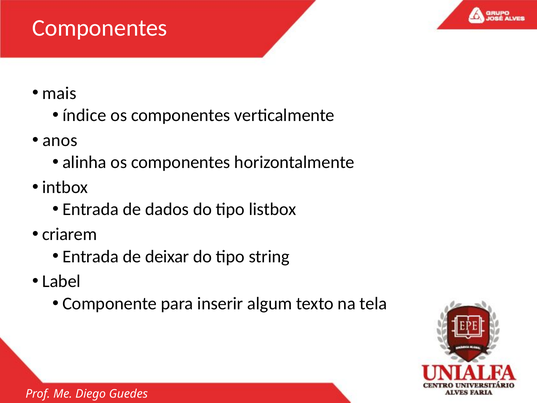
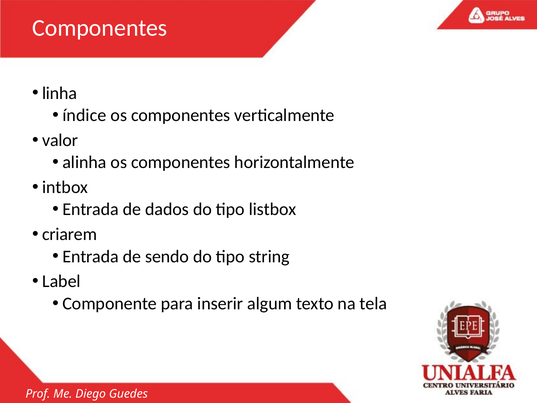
mais: mais -> linha (59, 93)
anos: anos -> valor (60, 140)
deixar: deixar -> sendo (167, 256)
